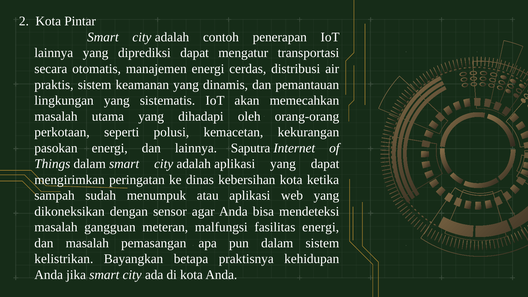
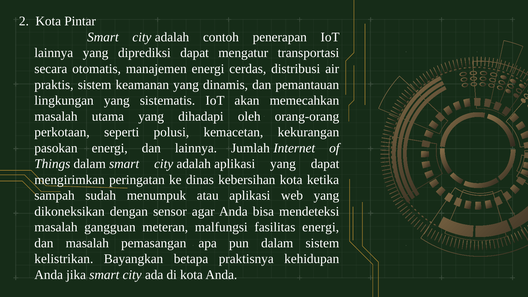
Saputra: Saputra -> Jumlah (250, 148)
